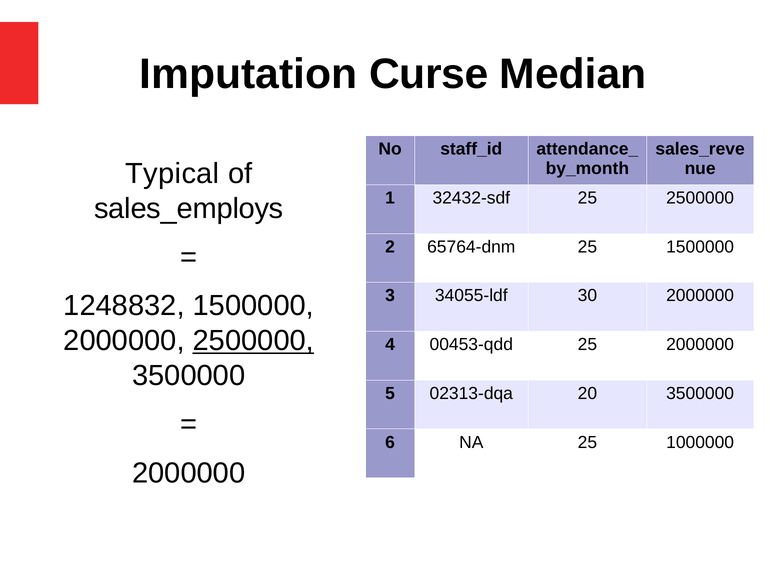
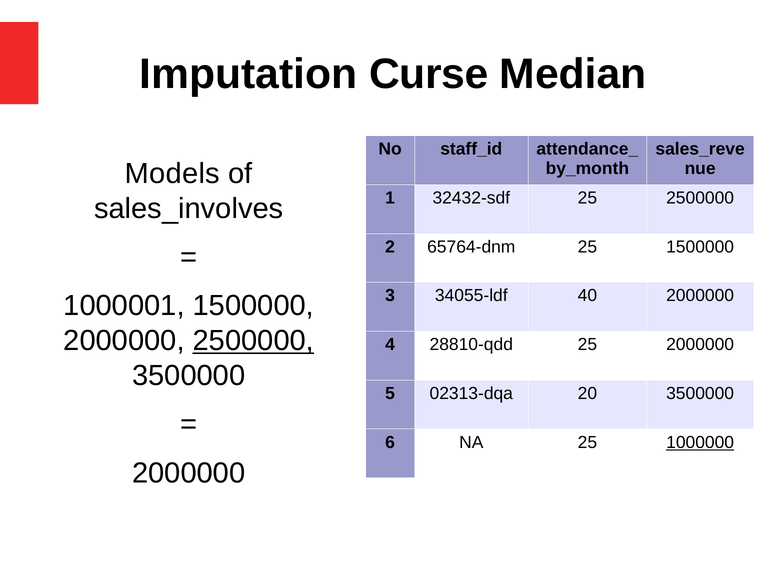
Typical: Typical -> Models (172, 174)
sales_employs: sales_employs -> sales_involves (189, 209)
30: 30 -> 40 (587, 296)
1248832: 1248832 -> 1000001 (124, 306)
00453-qdd: 00453-qdd -> 28810-qdd (471, 345)
1000000 underline: none -> present (700, 443)
